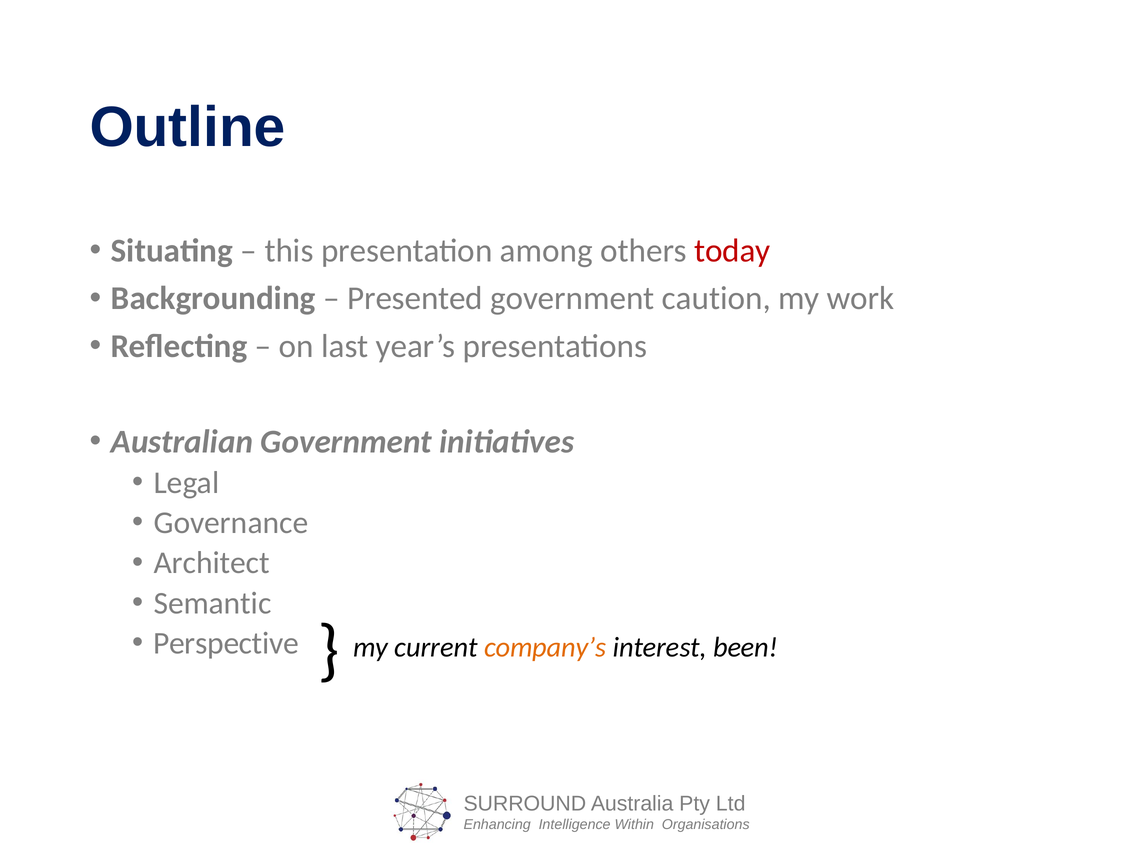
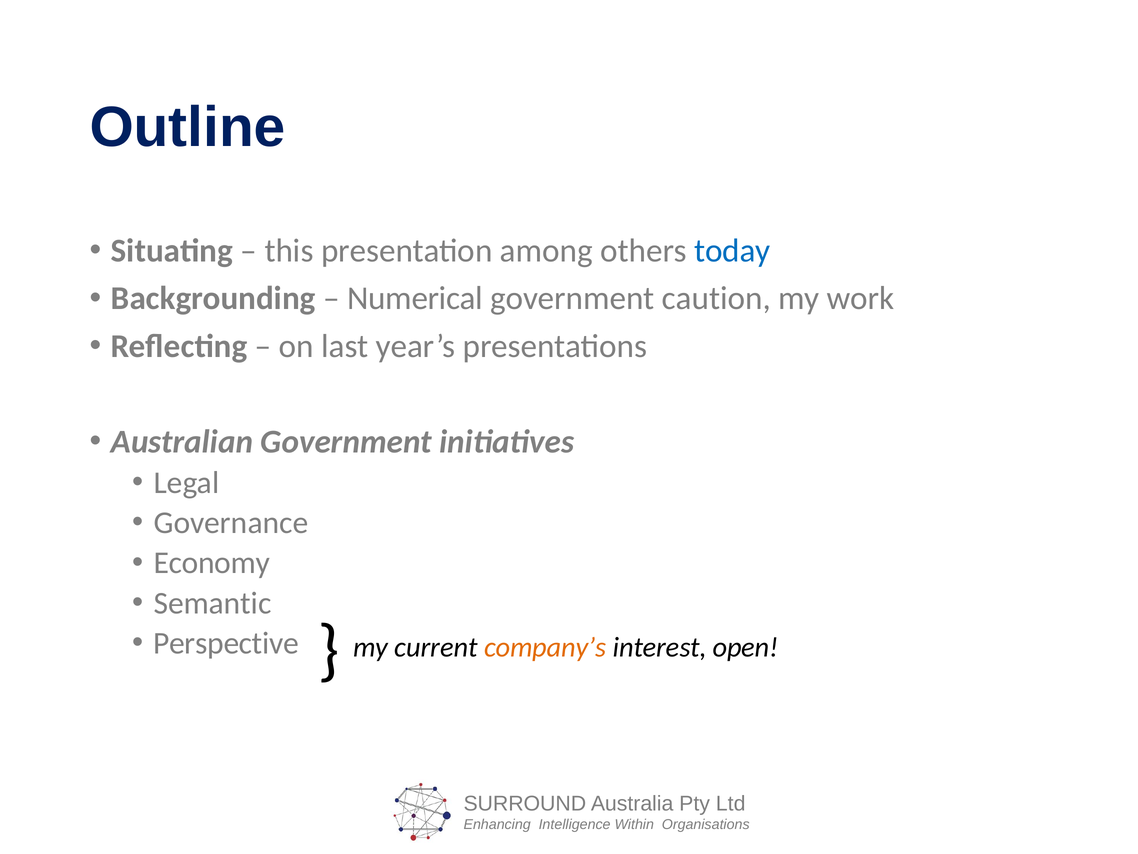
today colour: red -> blue (732, 251)
Presented: Presented -> Numerical (415, 298)
Architect: Architect -> Economy (212, 563)
been: been -> open (746, 647)
